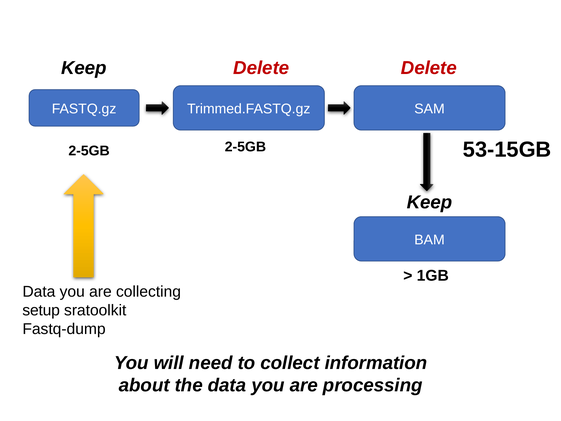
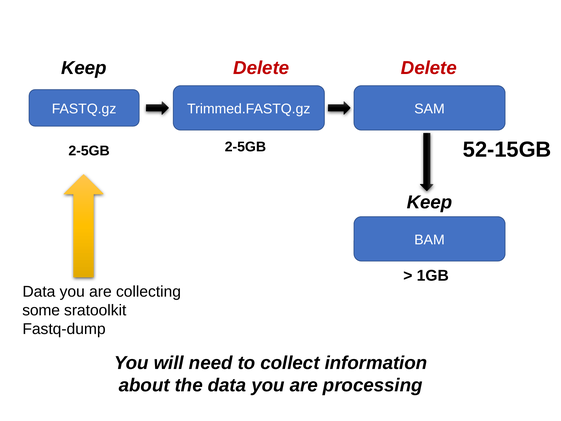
53-15GB: 53-15GB -> 52-15GB (507, 150)
setup: setup -> some (41, 310)
